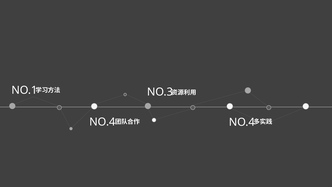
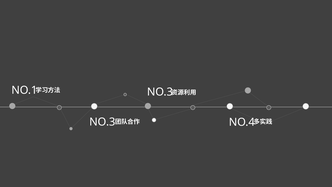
NO.4: NO.4 -> NO.3 (102, 122)
